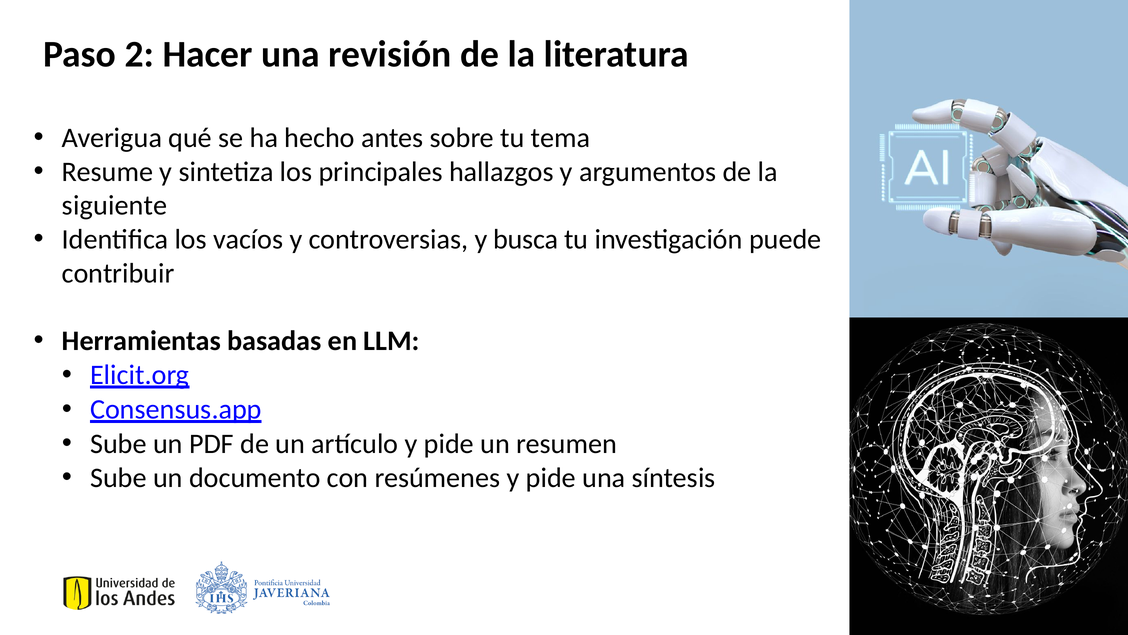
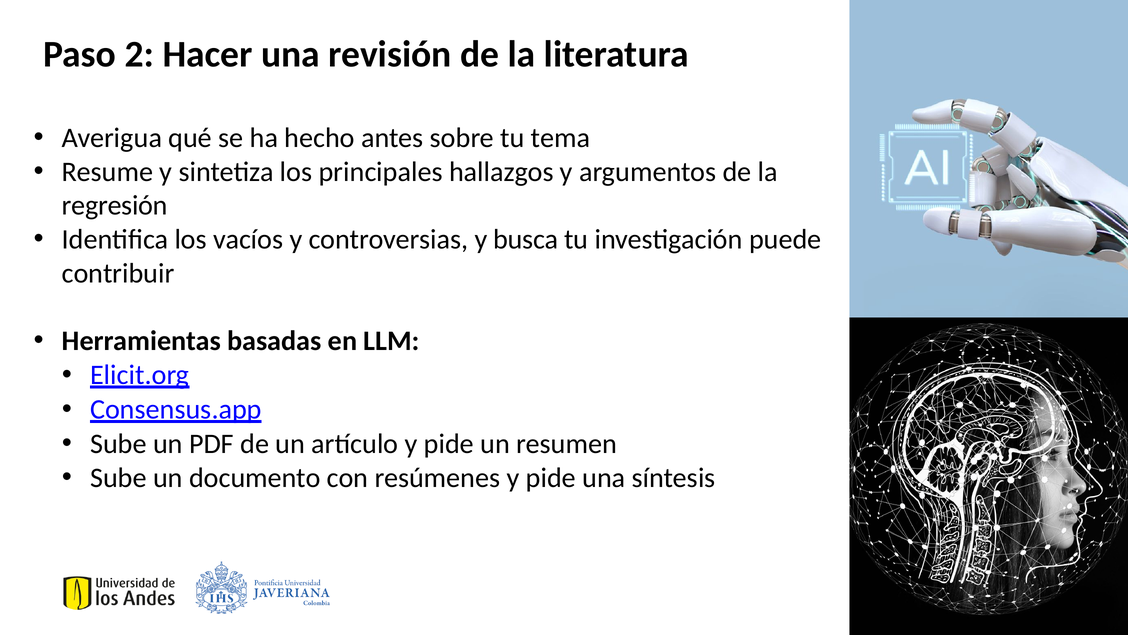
siguiente: siguiente -> regresión (115, 205)
